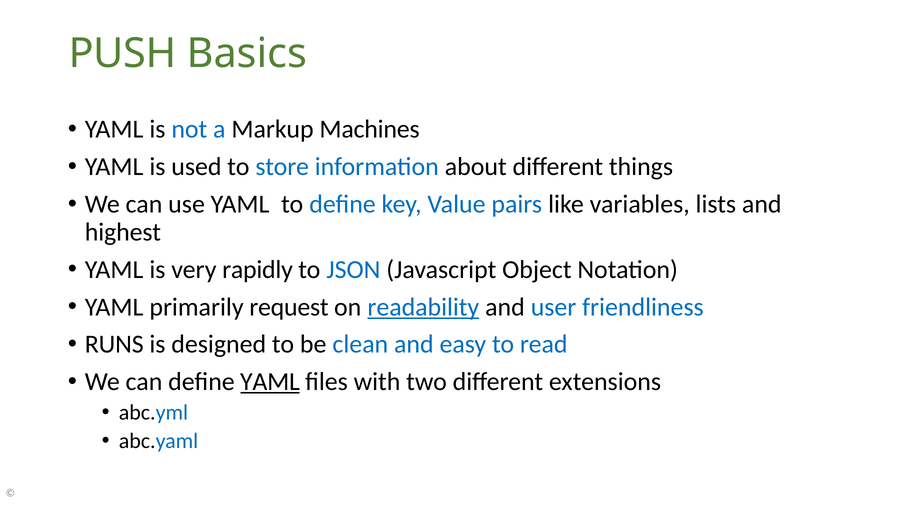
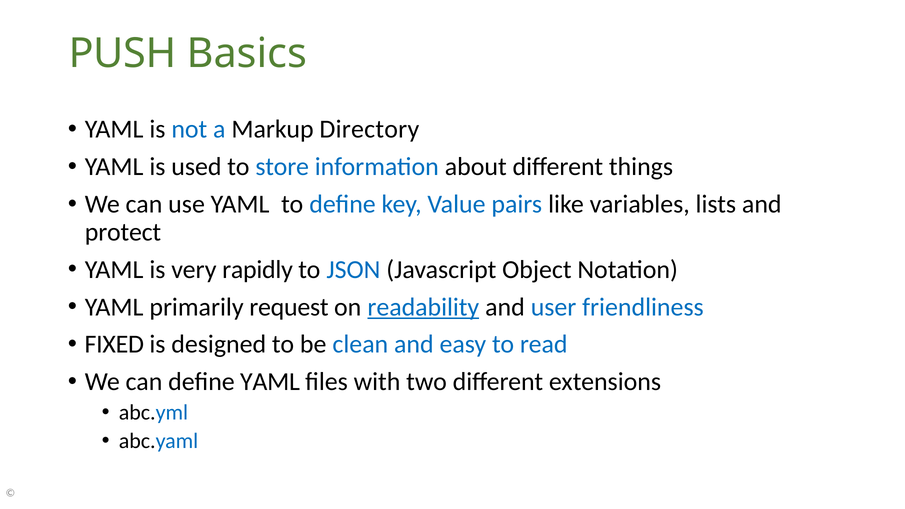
Machines: Machines -> Directory (369, 129)
highest: highest -> protect (123, 232)
RUNS: RUNS -> FIXED (114, 344)
YAML underline: present -> none (270, 382)
